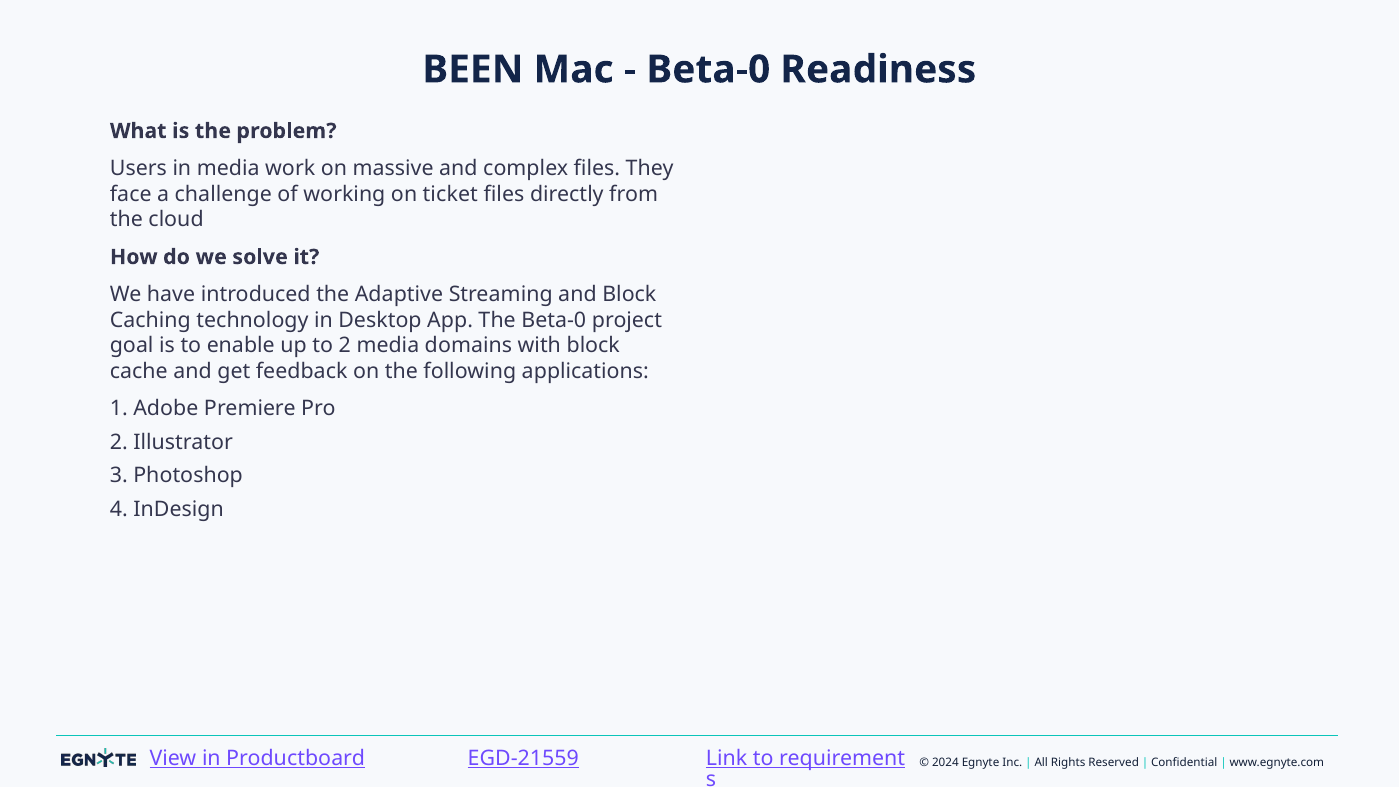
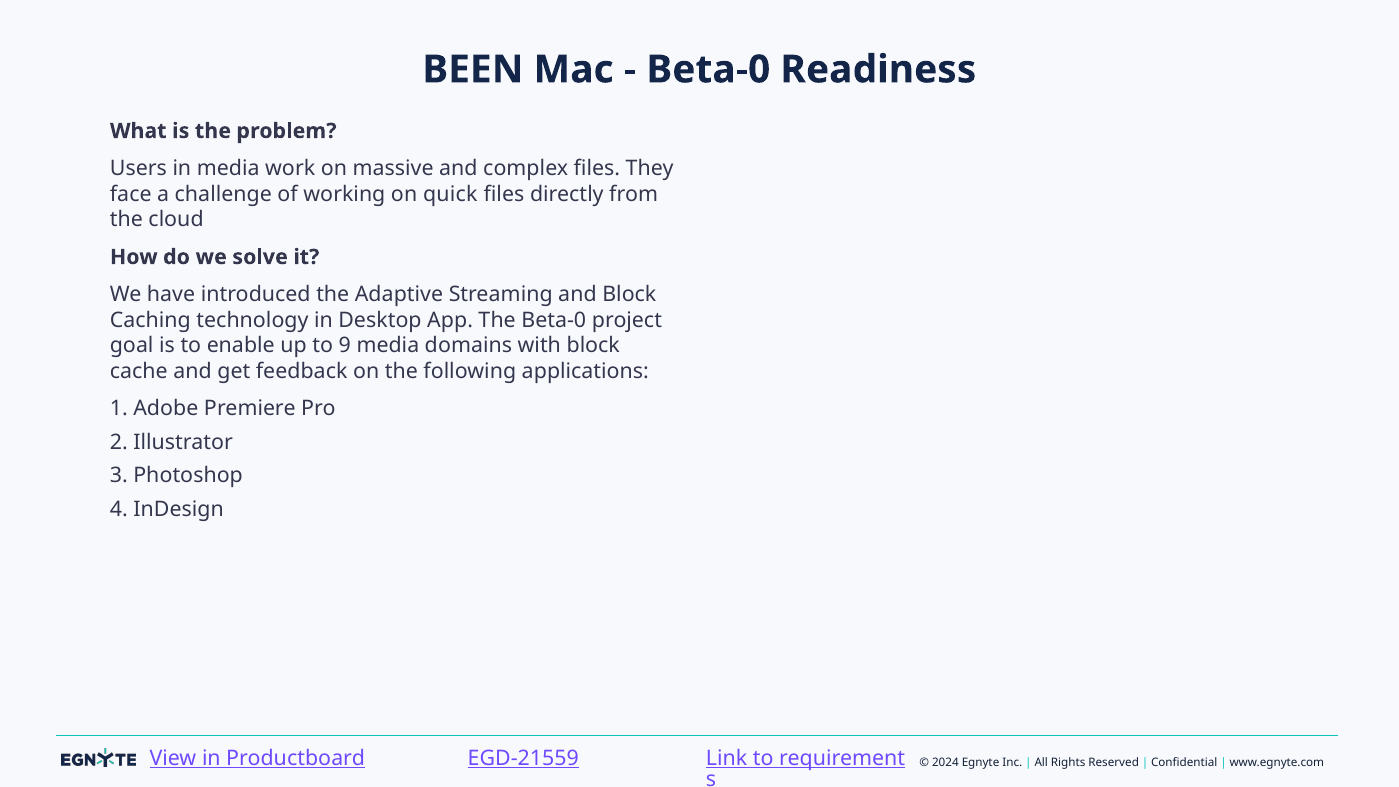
ticket: ticket -> quick (450, 194)
to 2: 2 -> 9 (345, 346)
